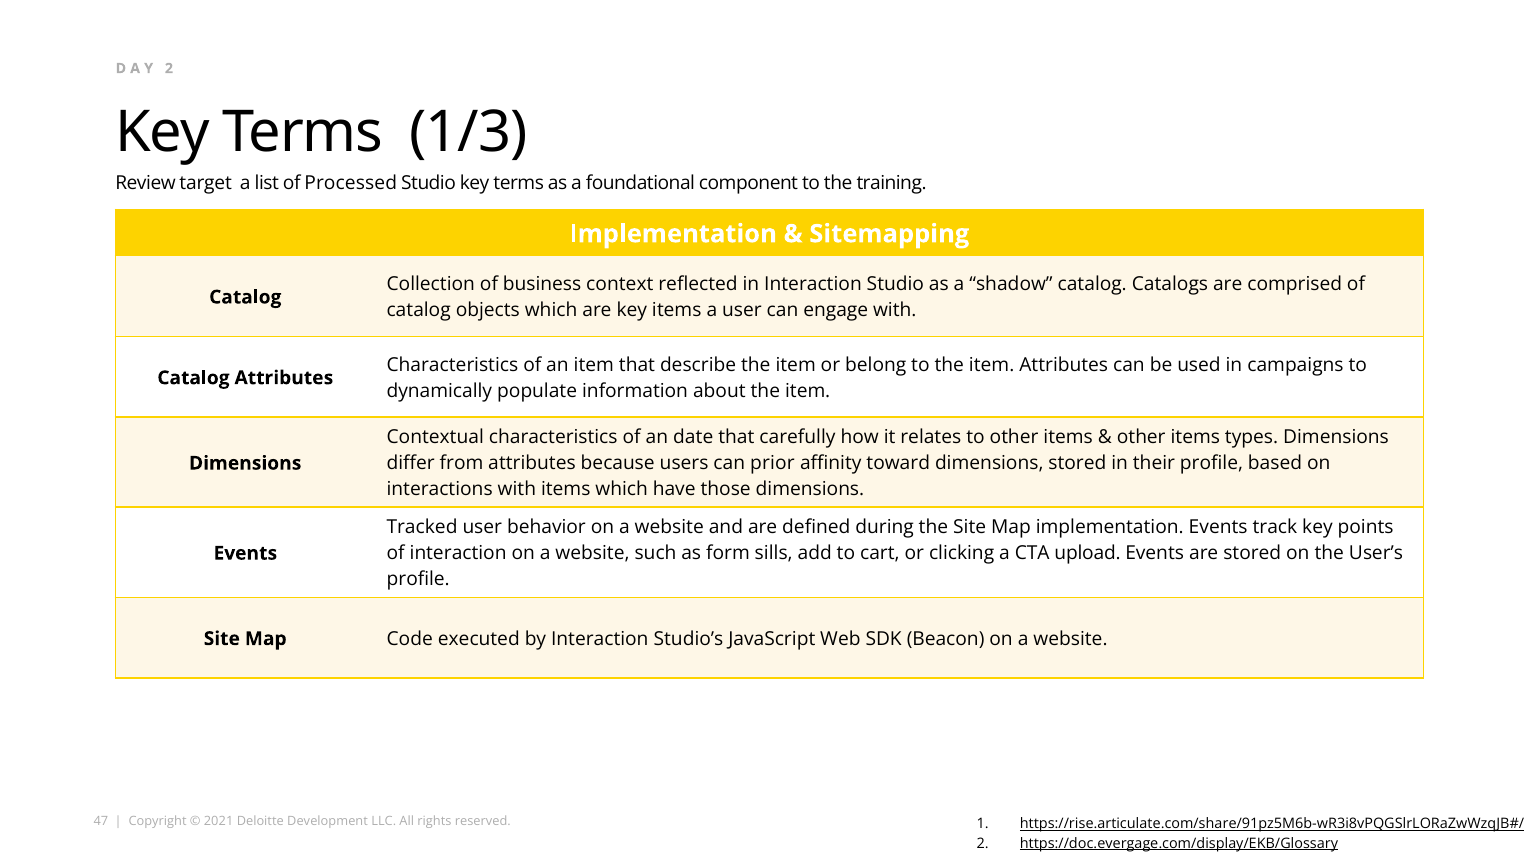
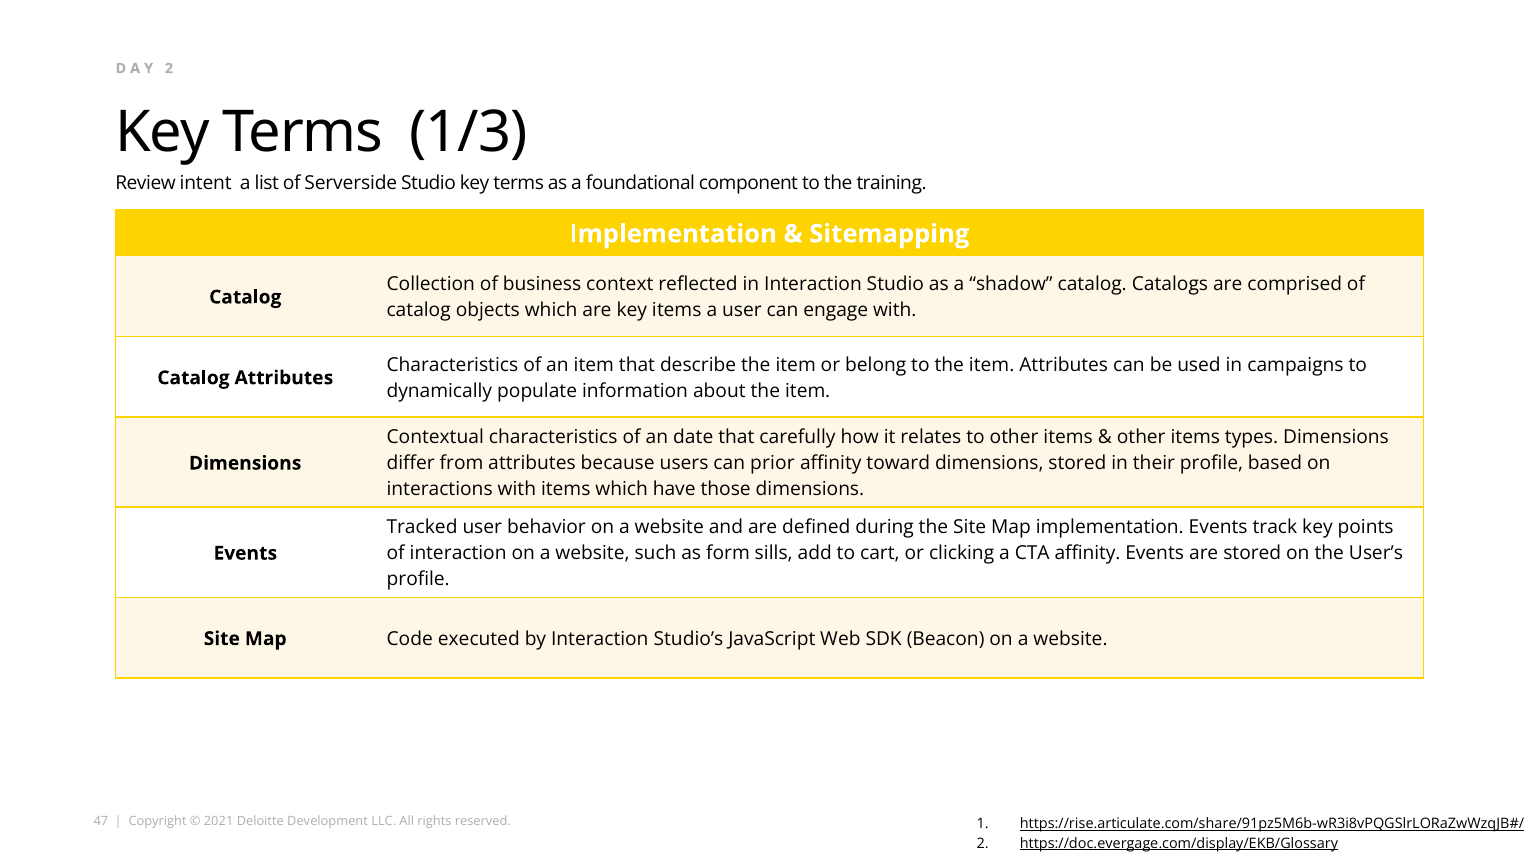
target: target -> intent (206, 184)
Processed: Processed -> Serverside (351, 184)
CTA upload: upload -> affinity (1088, 554)
